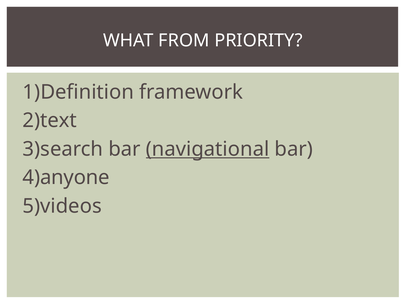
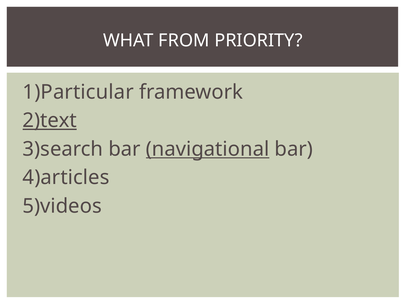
1)Definition: 1)Definition -> 1)Particular (78, 92)
2)text underline: none -> present (50, 120)
4)anyone: 4)anyone -> 4)articles (66, 177)
